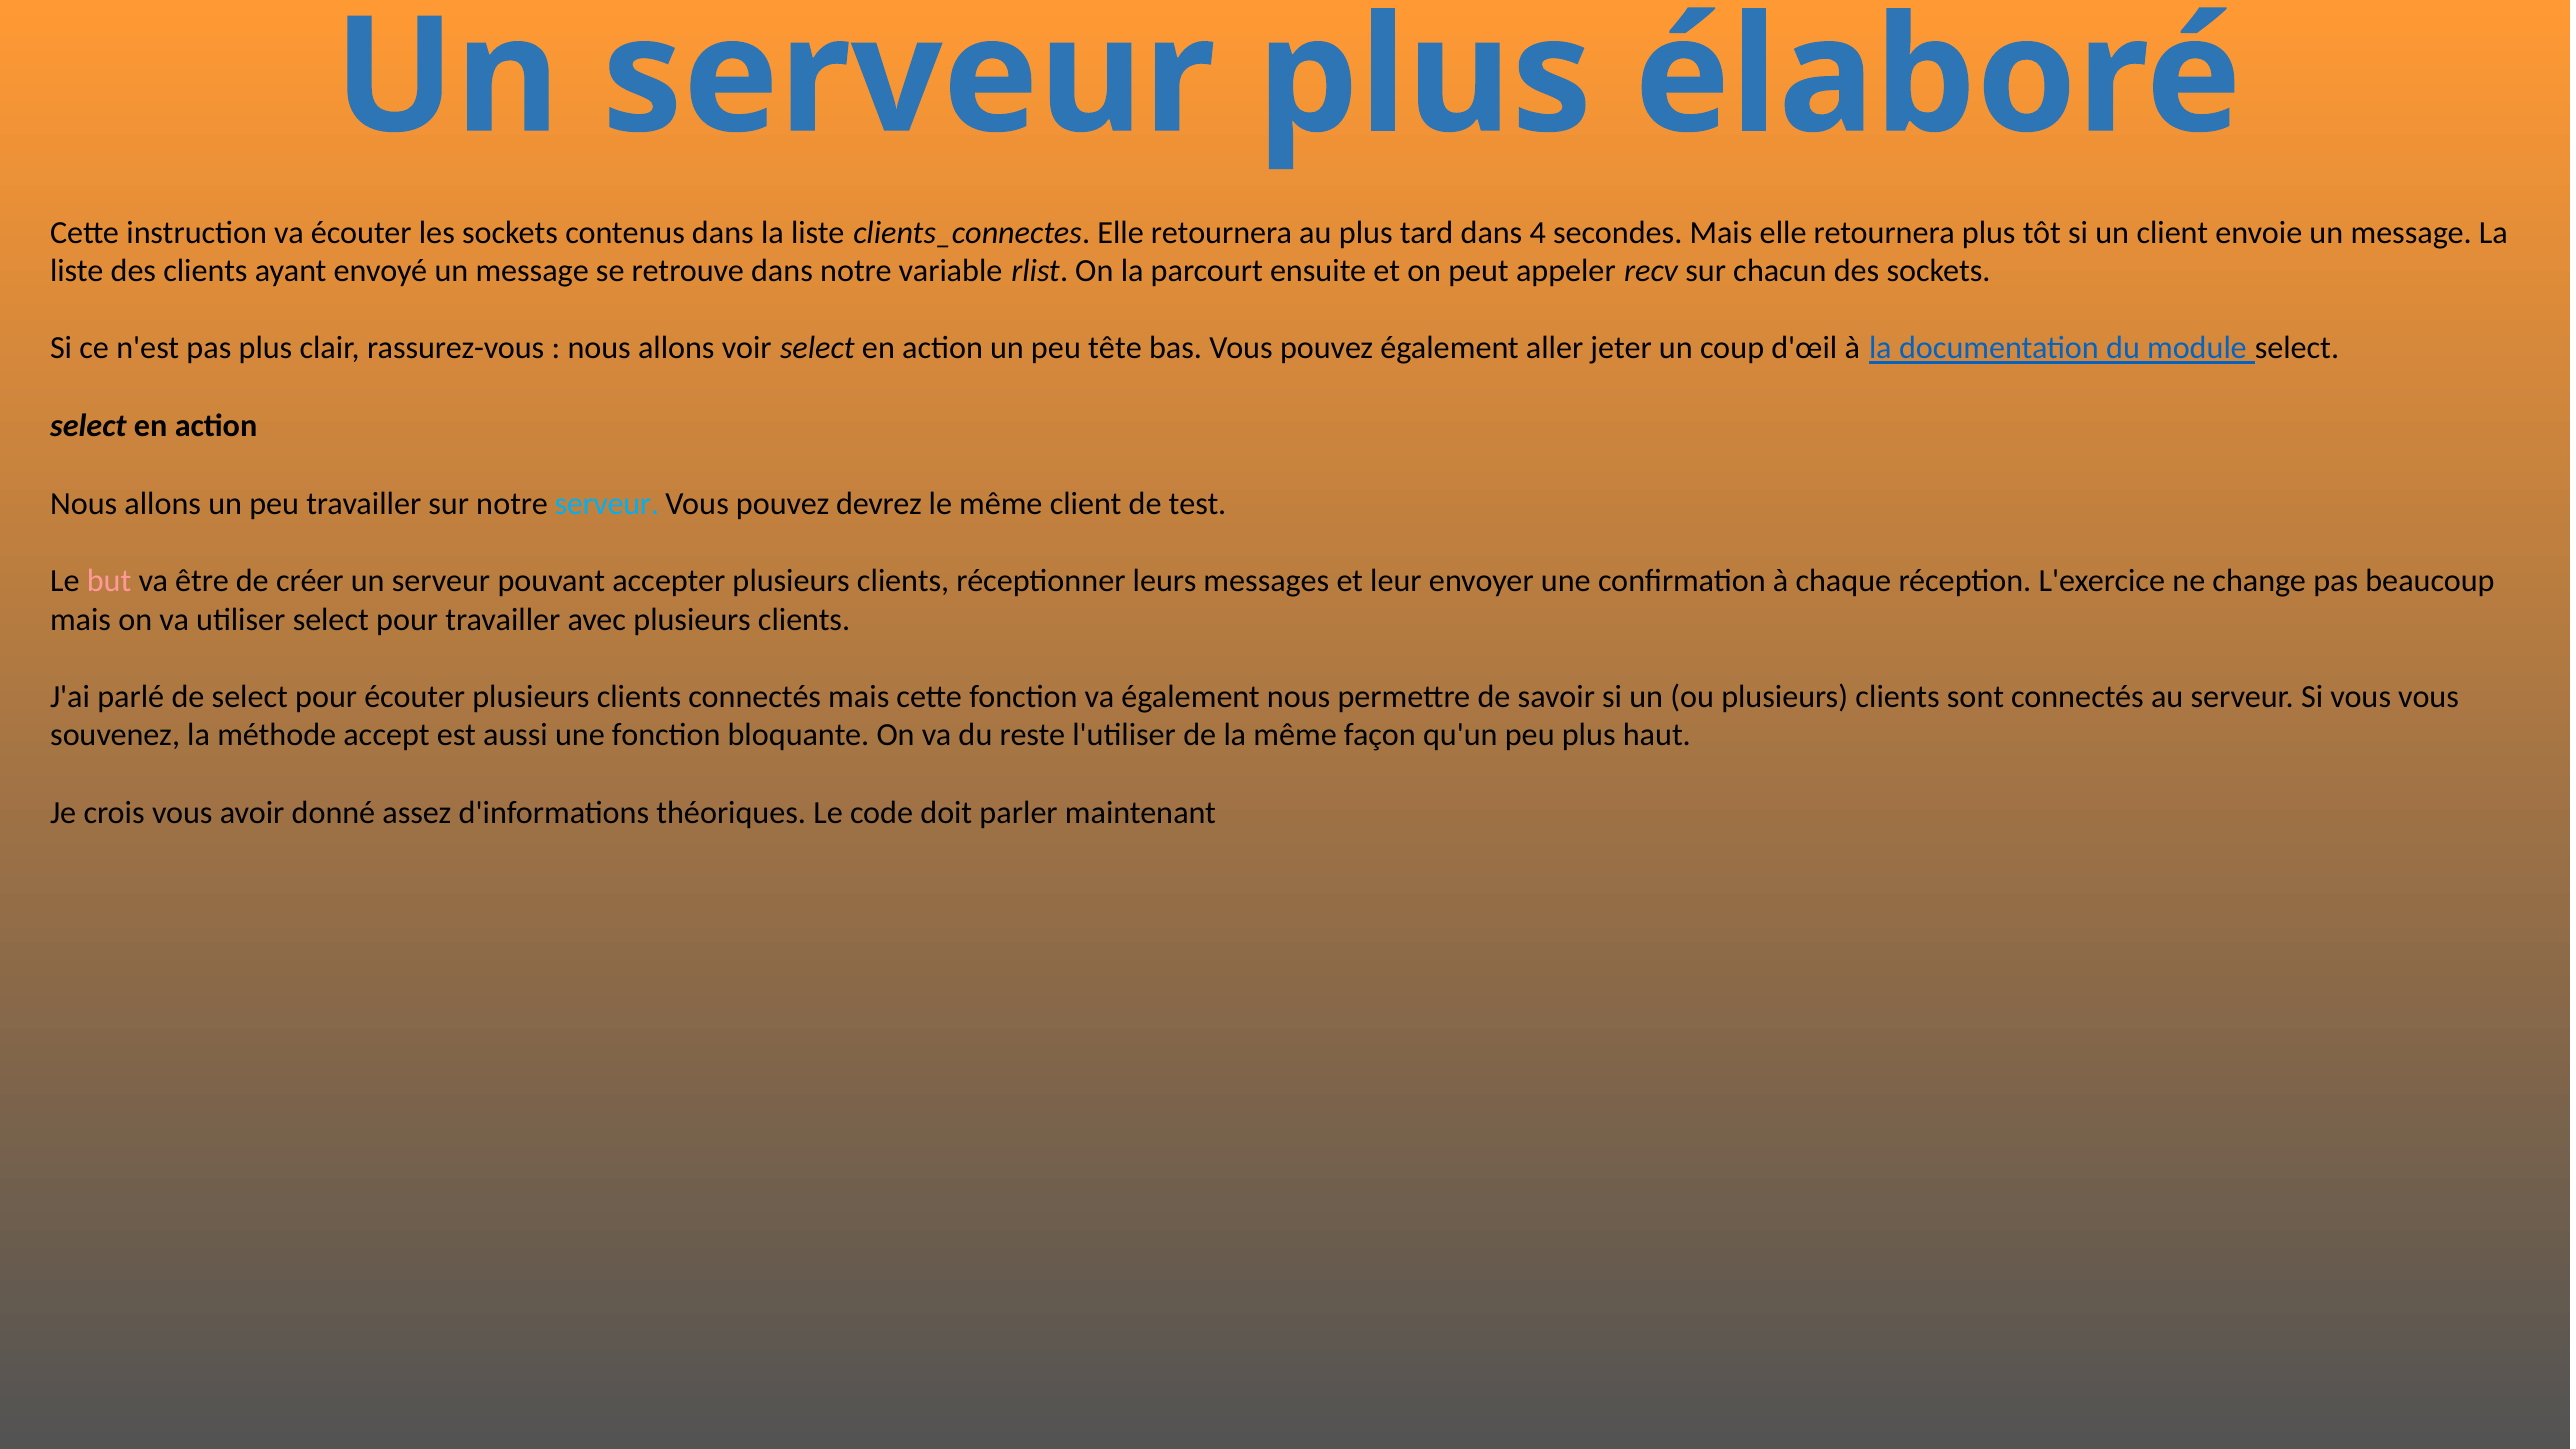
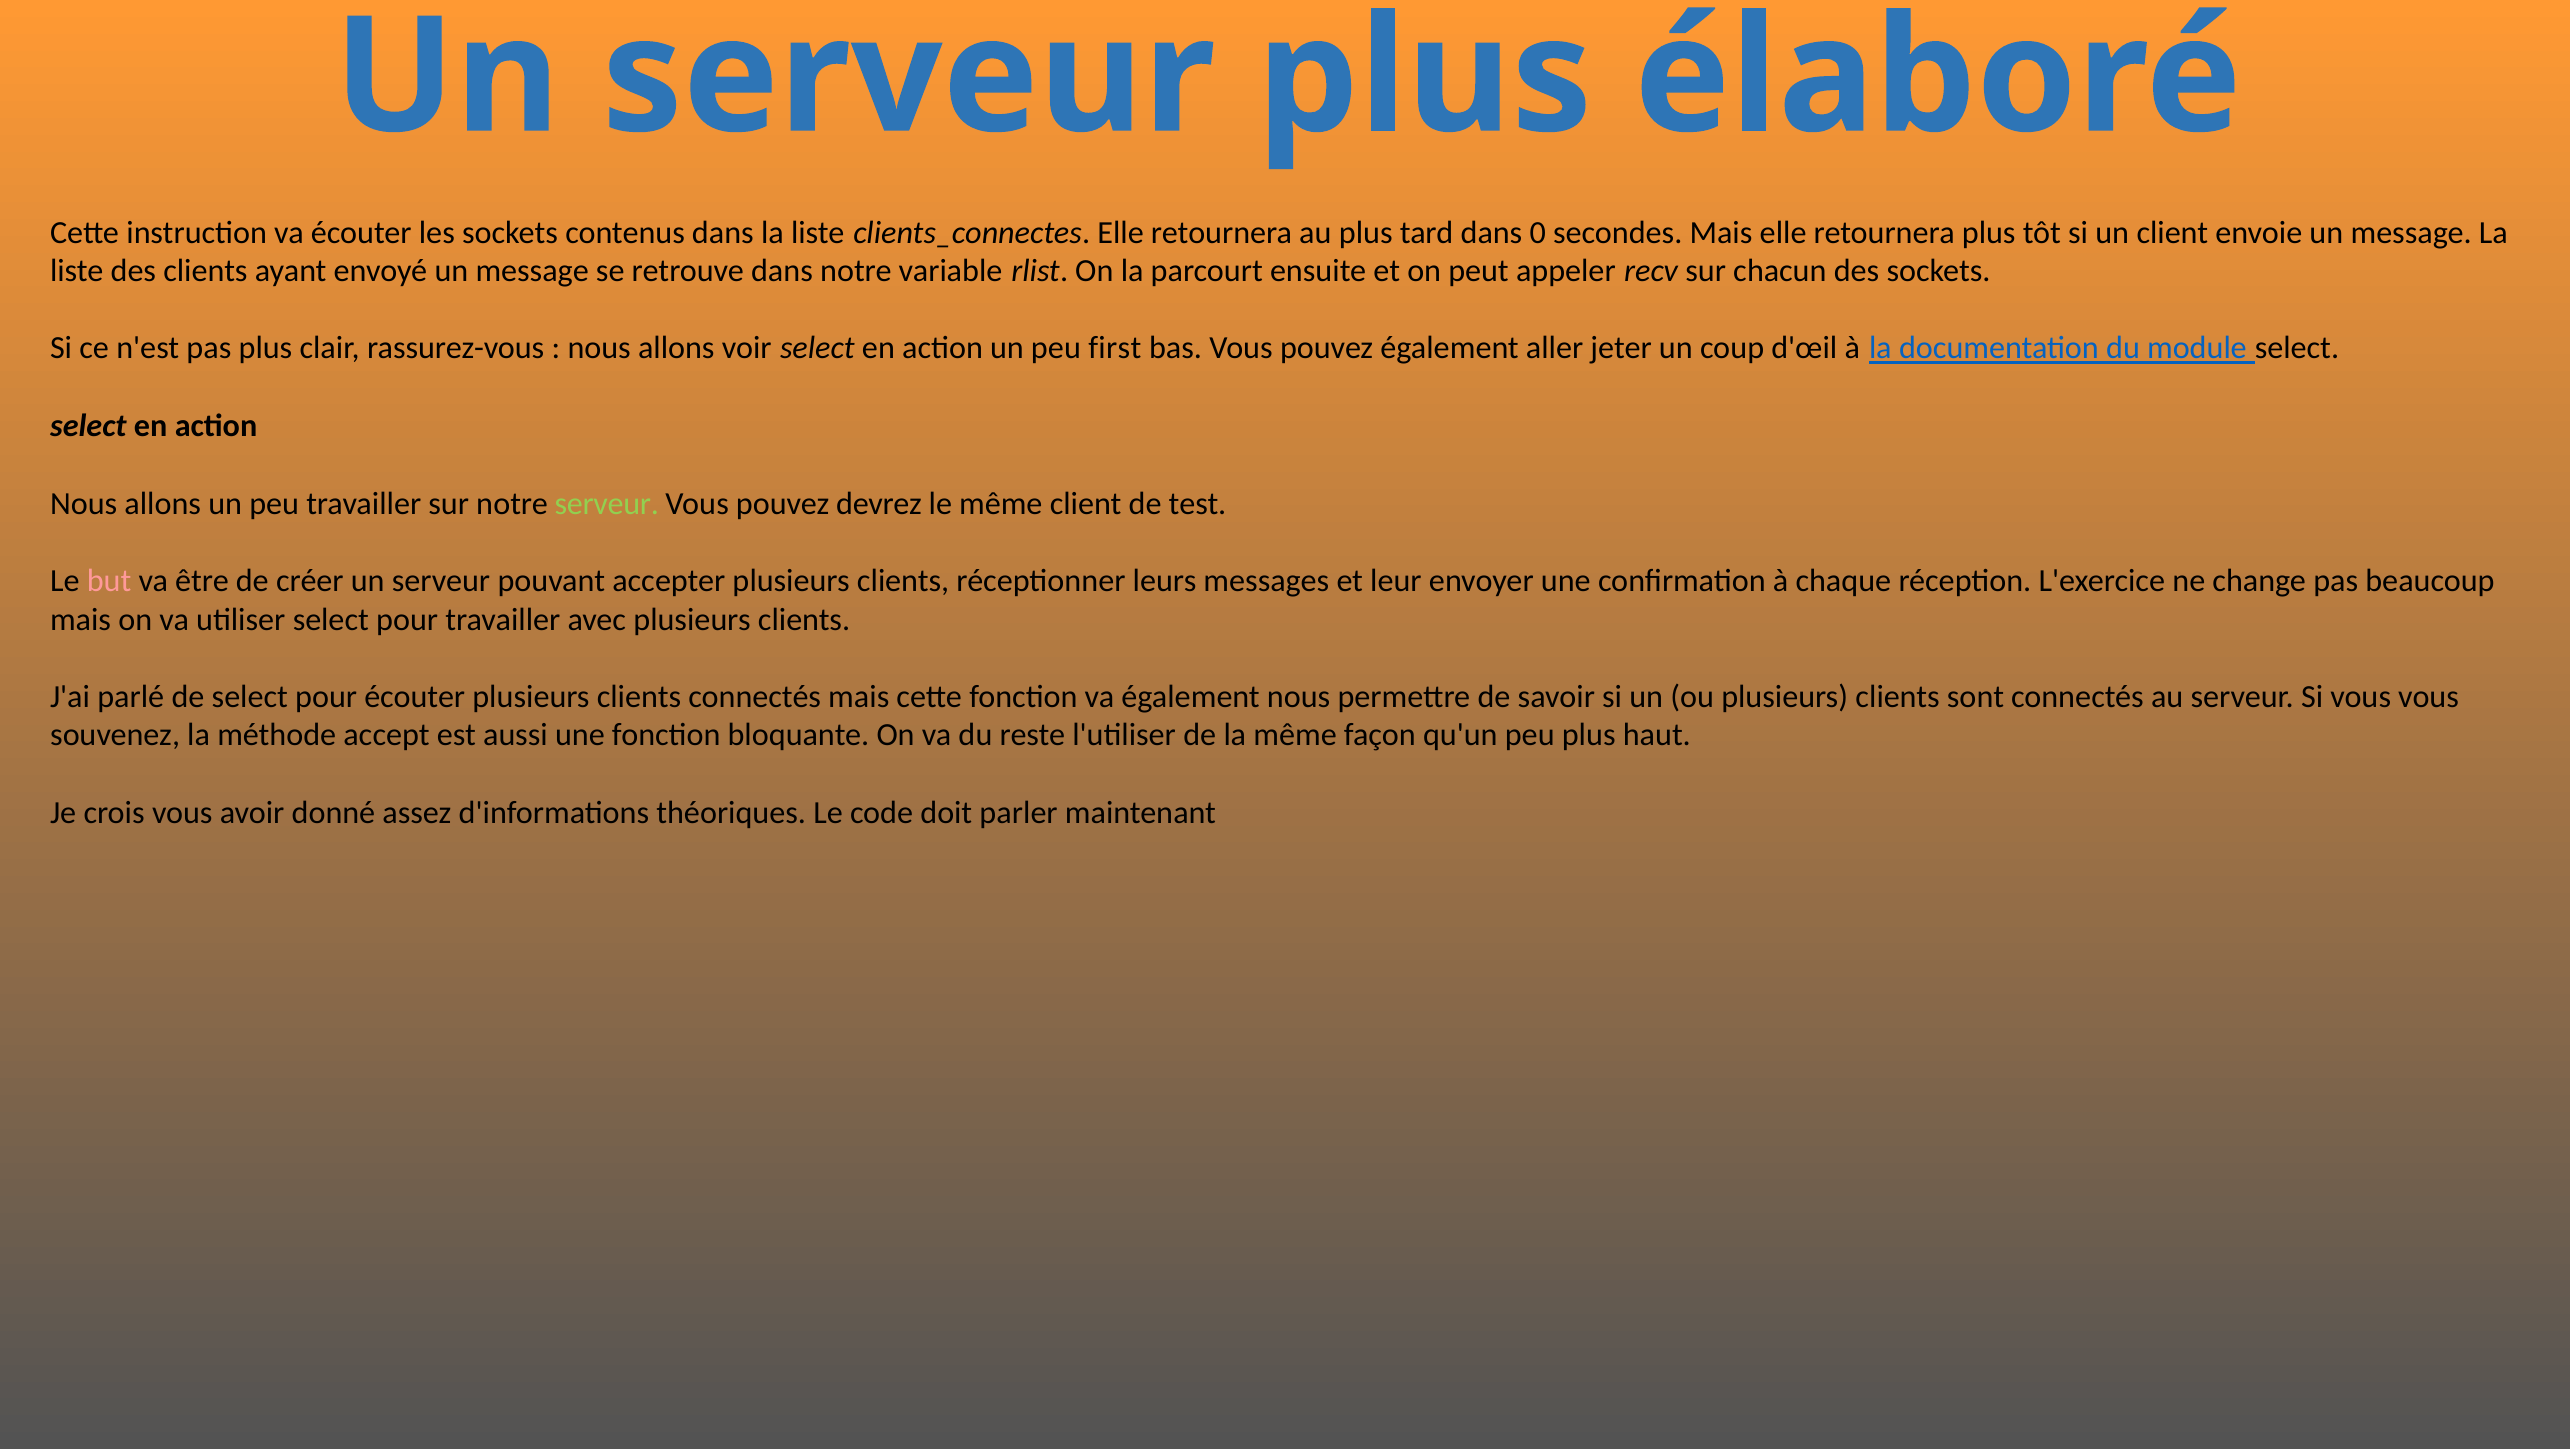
4: 4 -> 0 (1538, 232)
tête: tête -> first (1115, 348)
serveur colour: light blue -> light green (607, 503)
